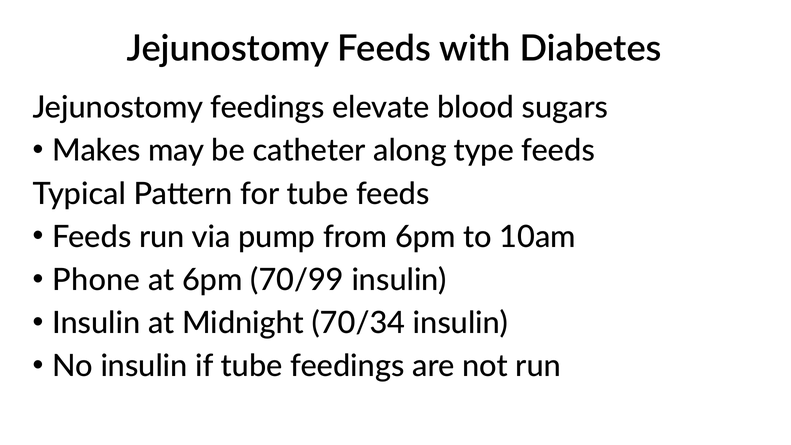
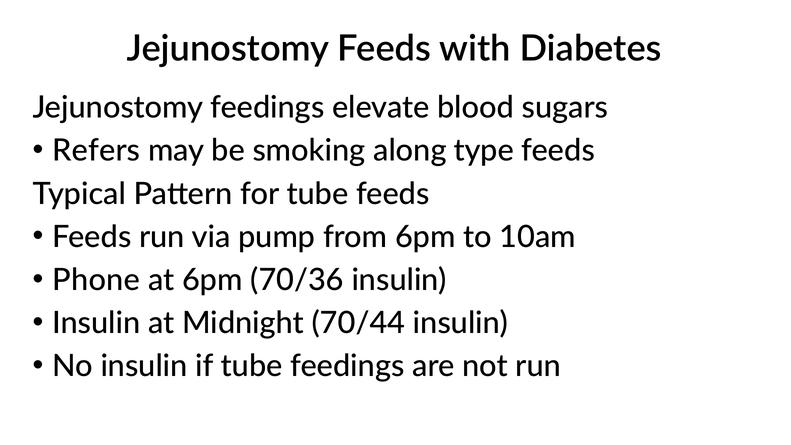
Makes: Makes -> Refers (96, 151)
catheter: catheter -> smoking (309, 151)
70/99: 70/99 -> 70/36 (297, 280)
70/34: 70/34 -> 70/44 (359, 323)
